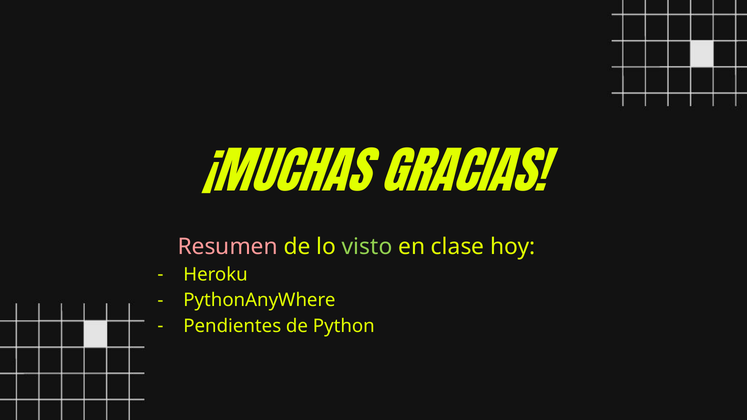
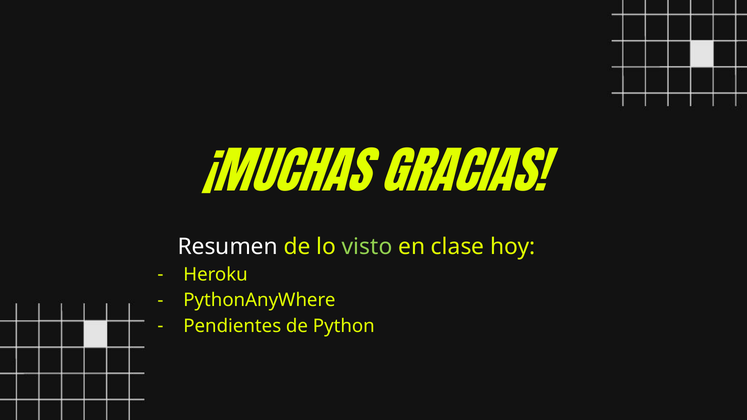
Resumen colour: pink -> white (228, 247)
